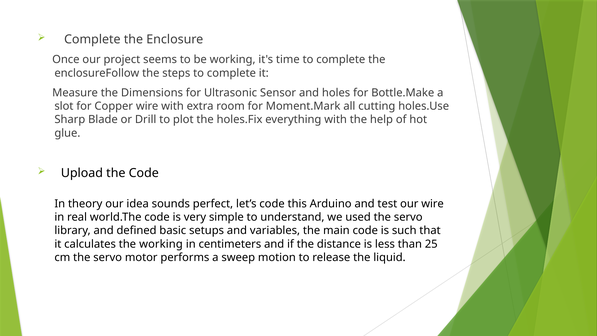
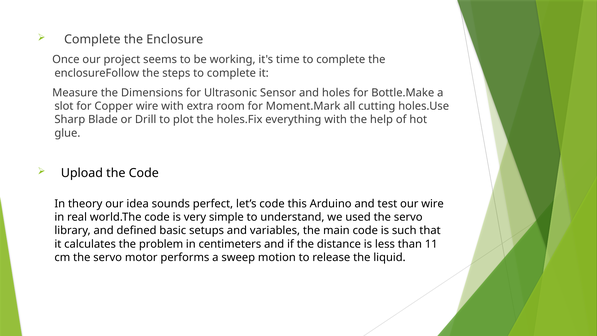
the working: working -> problem (161, 244)
25: 25 -> 11 (431, 244)
